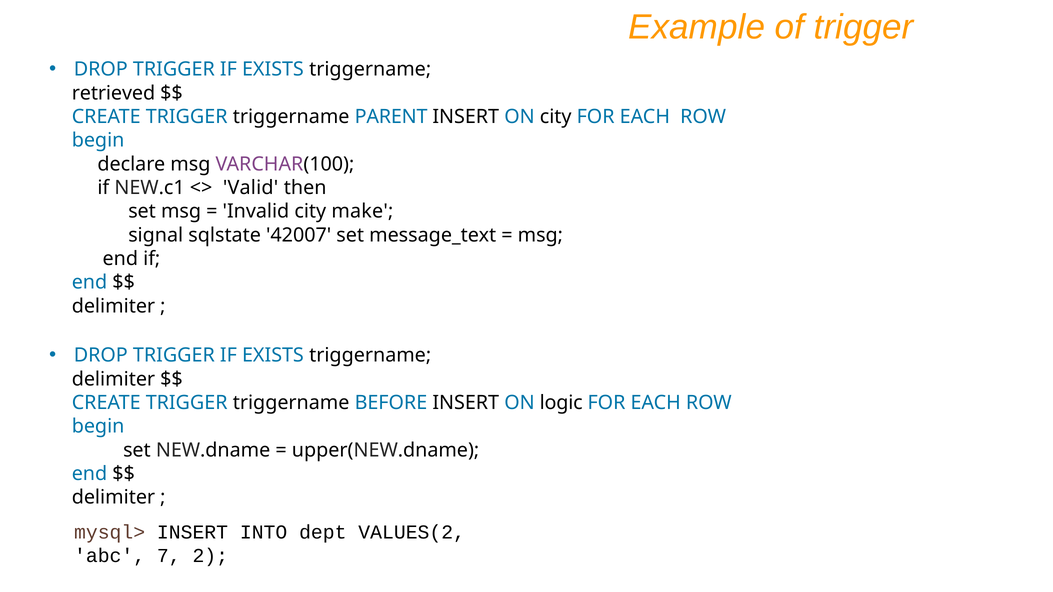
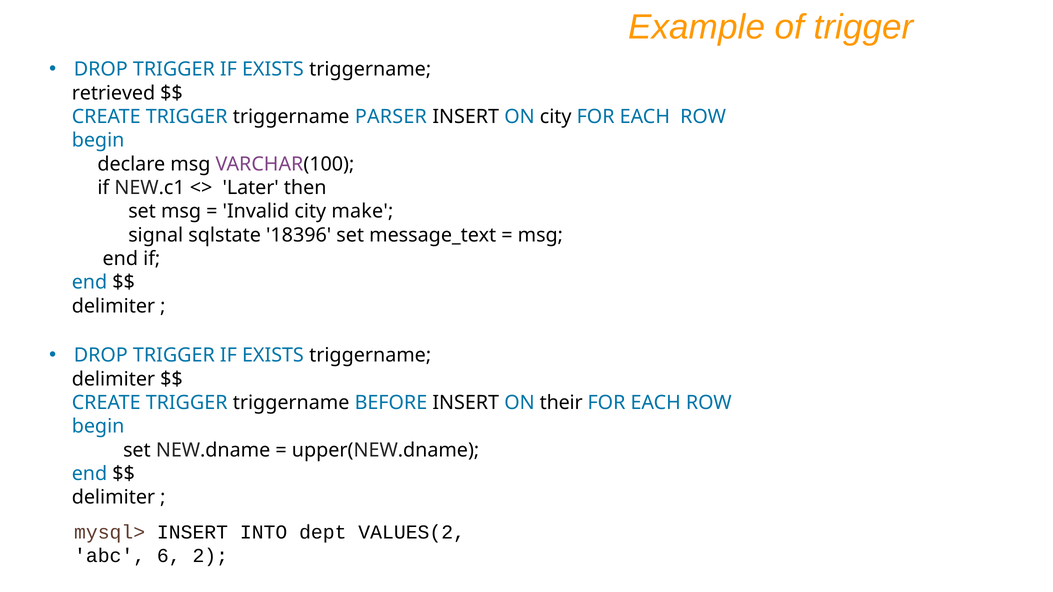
PARENT: PARENT -> PARSER (391, 117)
Valid: Valid -> Later (251, 188)
42007: 42007 -> 18396 (299, 235)
logic: logic -> their (561, 403)
7: 7 -> 6 (169, 556)
